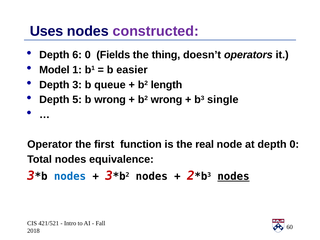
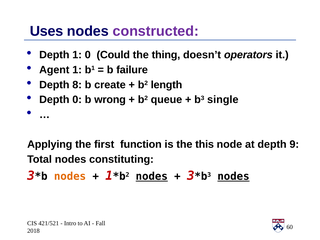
Depth 6: 6 -> 1 (77, 55)
Fields: Fields -> Could (113, 55)
Model: Model -> Agent (54, 70)
easier: easier -> failure (132, 70)
Depth 3: 3 -> 8 (77, 85)
queue: queue -> create (110, 85)
Depth 5: 5 -> 0 (77, 100)
b2 wrong: wrong -> queue (166, 100)
Operator: Operator -> Applying (50, 144)
real: real -> this (205, 144)
depth 0: 0 -> 9 (294, 144)
equivalence: equivalence -> constituting (121, 159)
nodes colour: blue -> orange (70, 176)
3: 3 -> 1 (109, 176)
nodes underline: none -> present (152, 176)
2: 2 -> 3 (191, 176)
